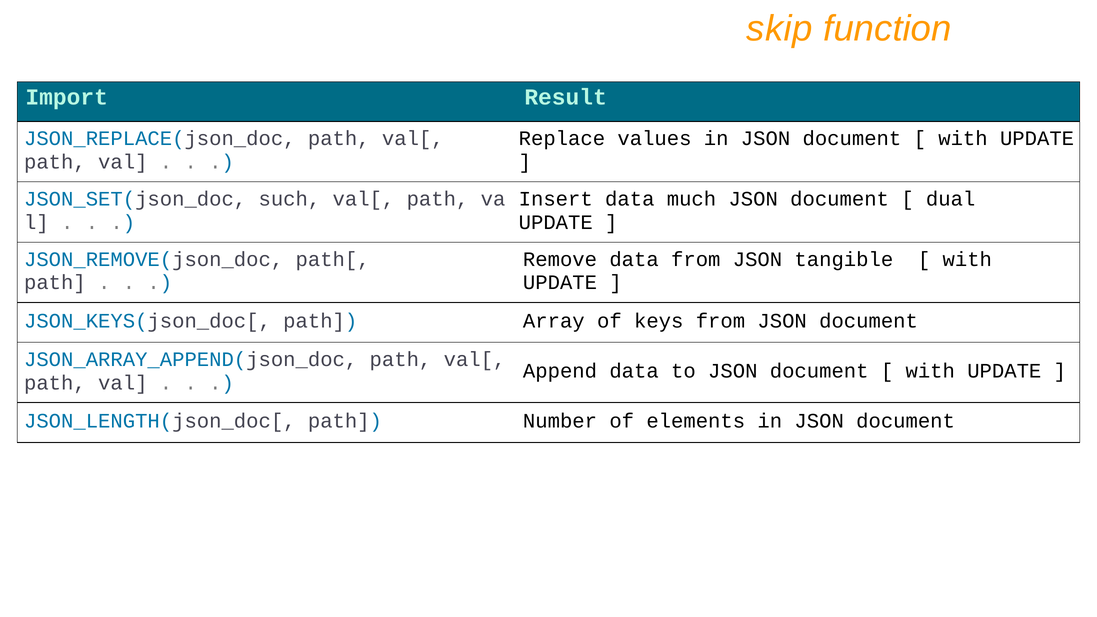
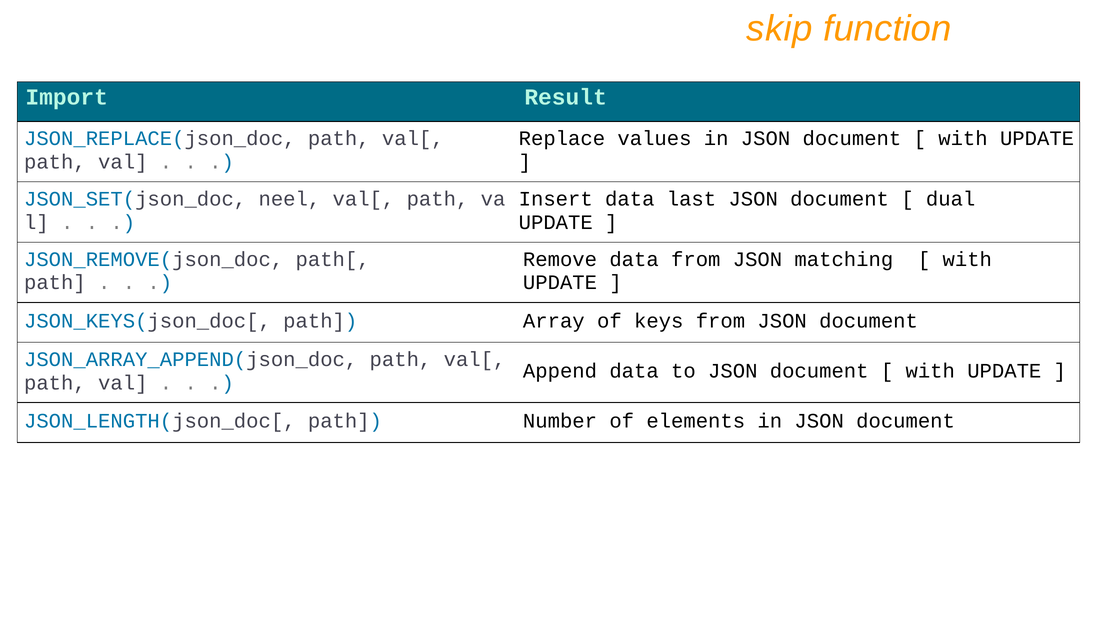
such: such -> neel (289, 199)
much: much -> last (691, 199)
tangible: tangible -> matching (844, 259)
